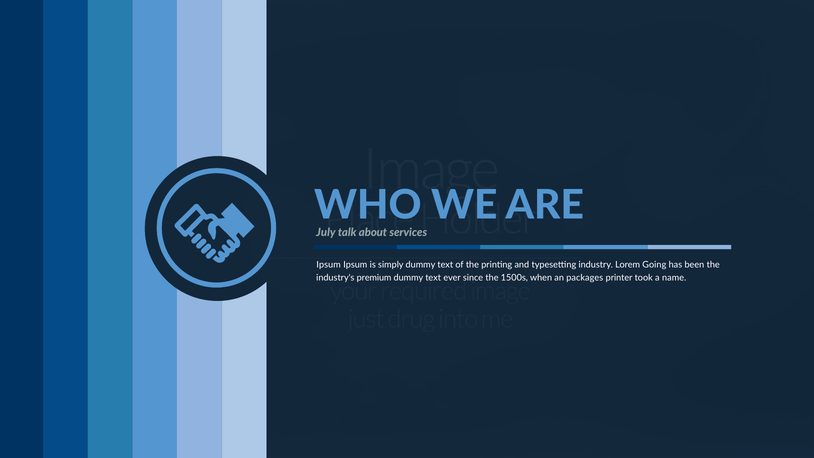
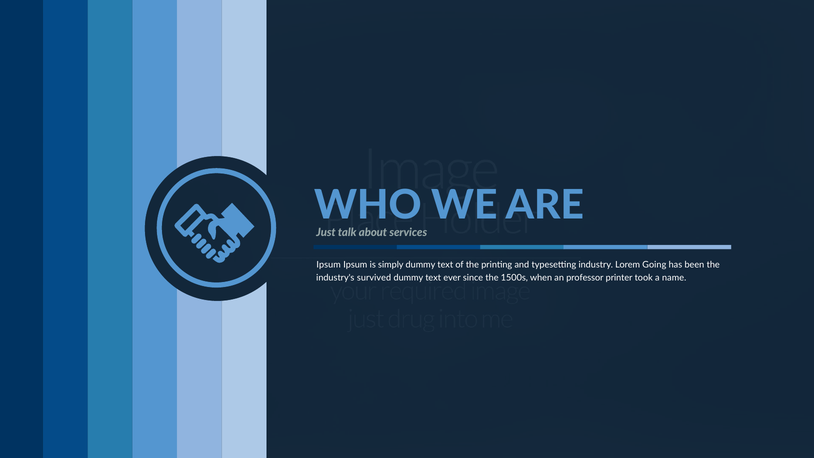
July: July -> Just (326, 232)
premium: premium -> survived (374, 278)
packages: packages -> professor (585, 278)
